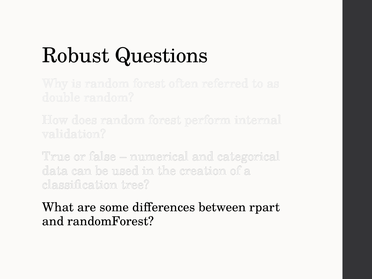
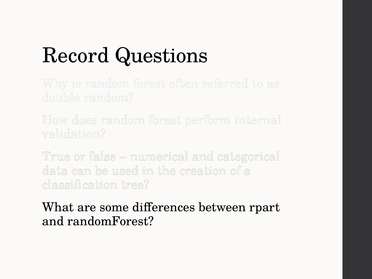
Robust: Robust -> Record (76, 56)
